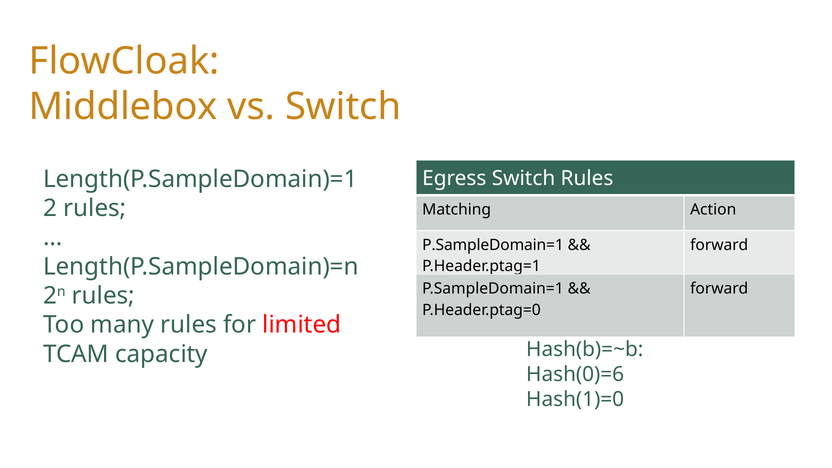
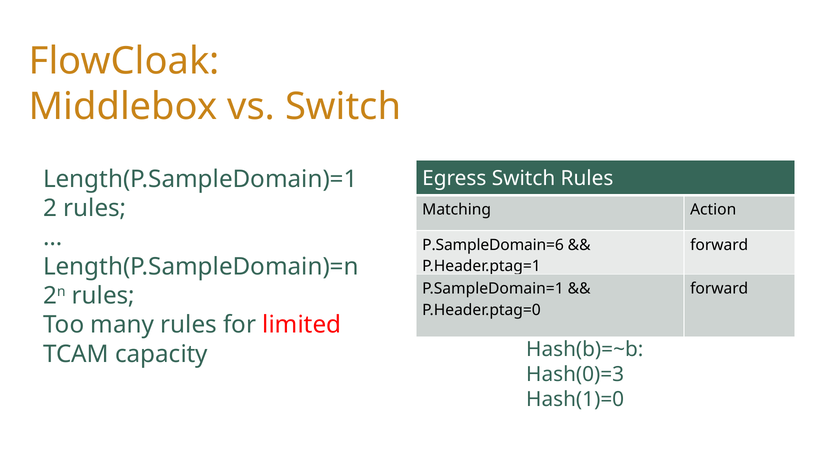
P.SampleDomain=1: P.SampleDomain=1 -> P.SampleDomain=6 (493, 245)
Hash(0)=6: Hash(0)=6 -> Hash(0)=3 (575, 375)
